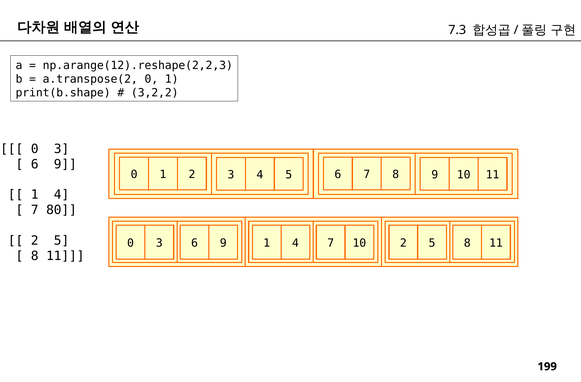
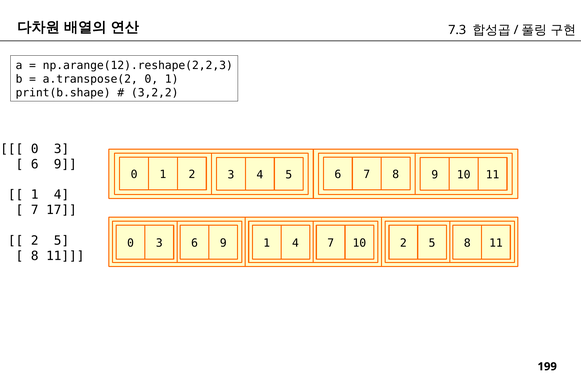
80: 80 -> 17 (61, 210)
